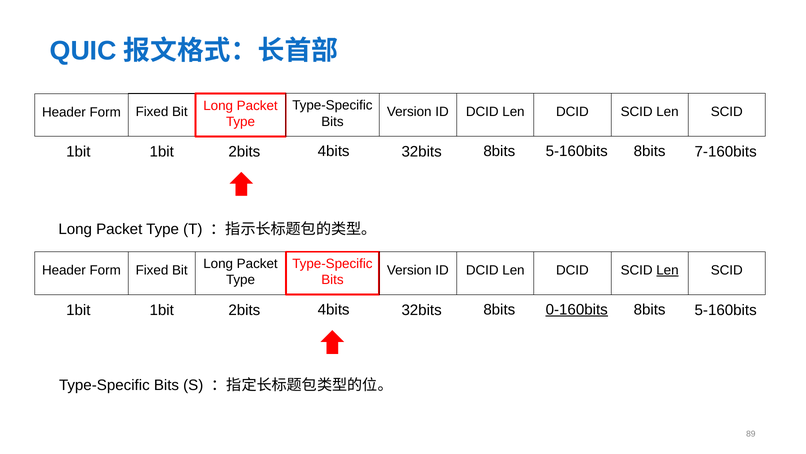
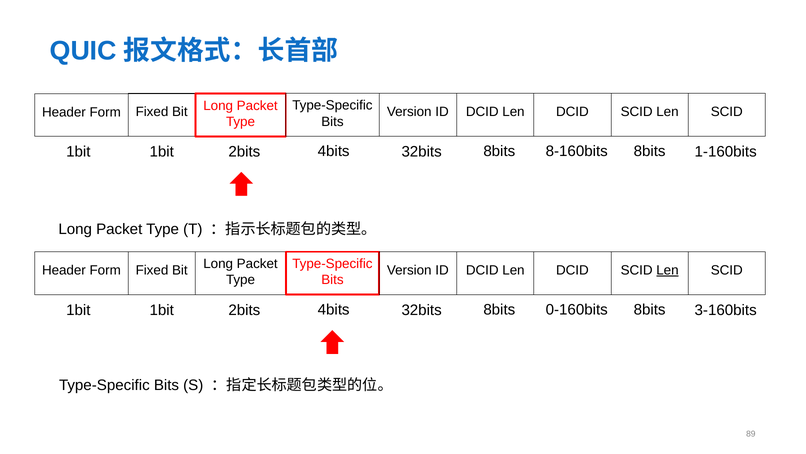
32bits 8bits 5-160bits: 5-160bits -> 8-160bits (577, 151)
7-160bits: 7-160bits -> 1-160bits (726, 152)
0-160bits underline: present -> none (577, 309)
5-160bits: 5-160bits -> 3-160bits (726, 310)
